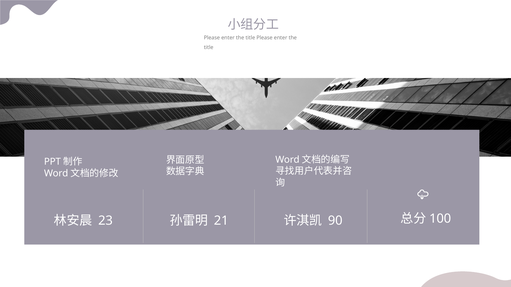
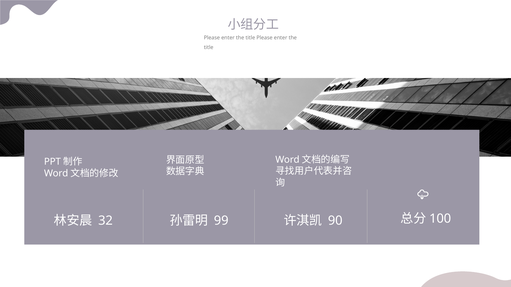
23: 23 -> 32 (105, 221)
21: 21 -> 99 (221, 221)
